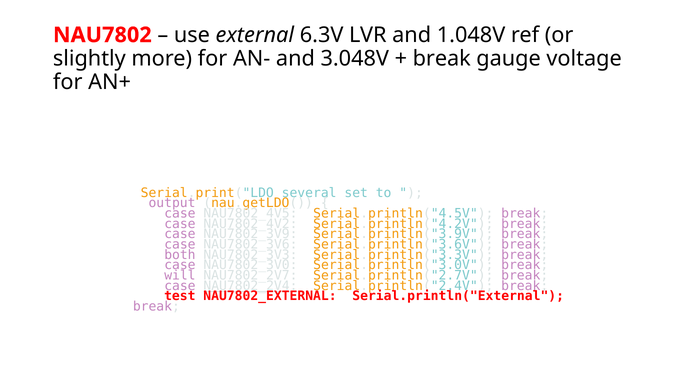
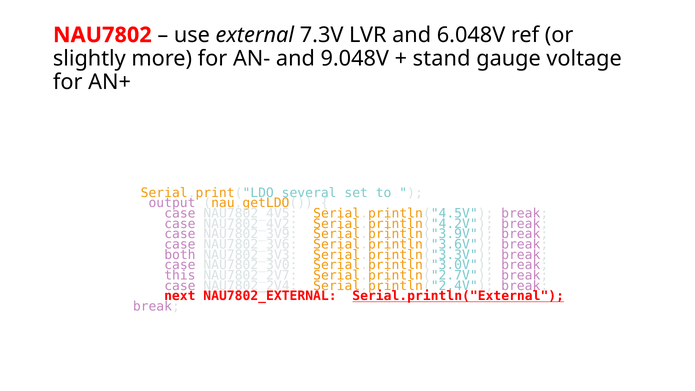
6.3V: 6.3V -> 7.3V (322, 35)
1.048V: 1.048V -> 6.048V (471, 35)
3.048V: 3.048V -> 9.048V (355, 58)
break: break -> stand (442, 58)
will: will -> this (180, 275)
test: test -> next (180, 296)
Serial.println("External underline: none -> present (458, 296)
